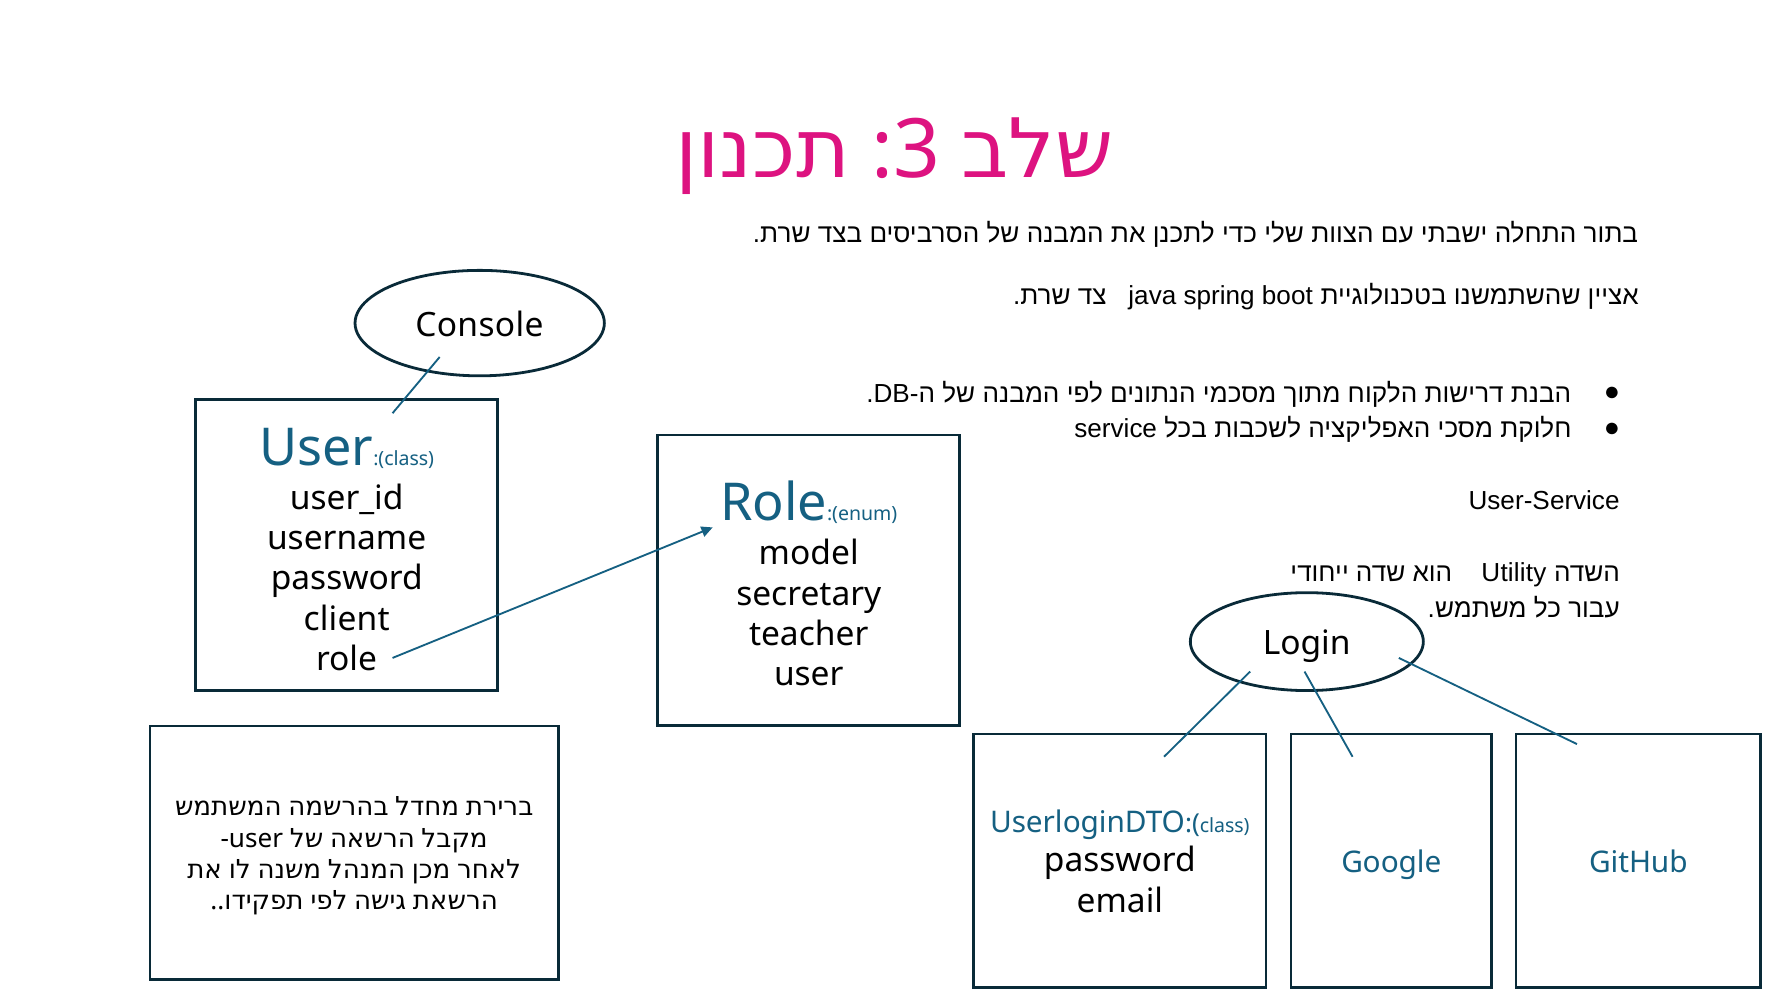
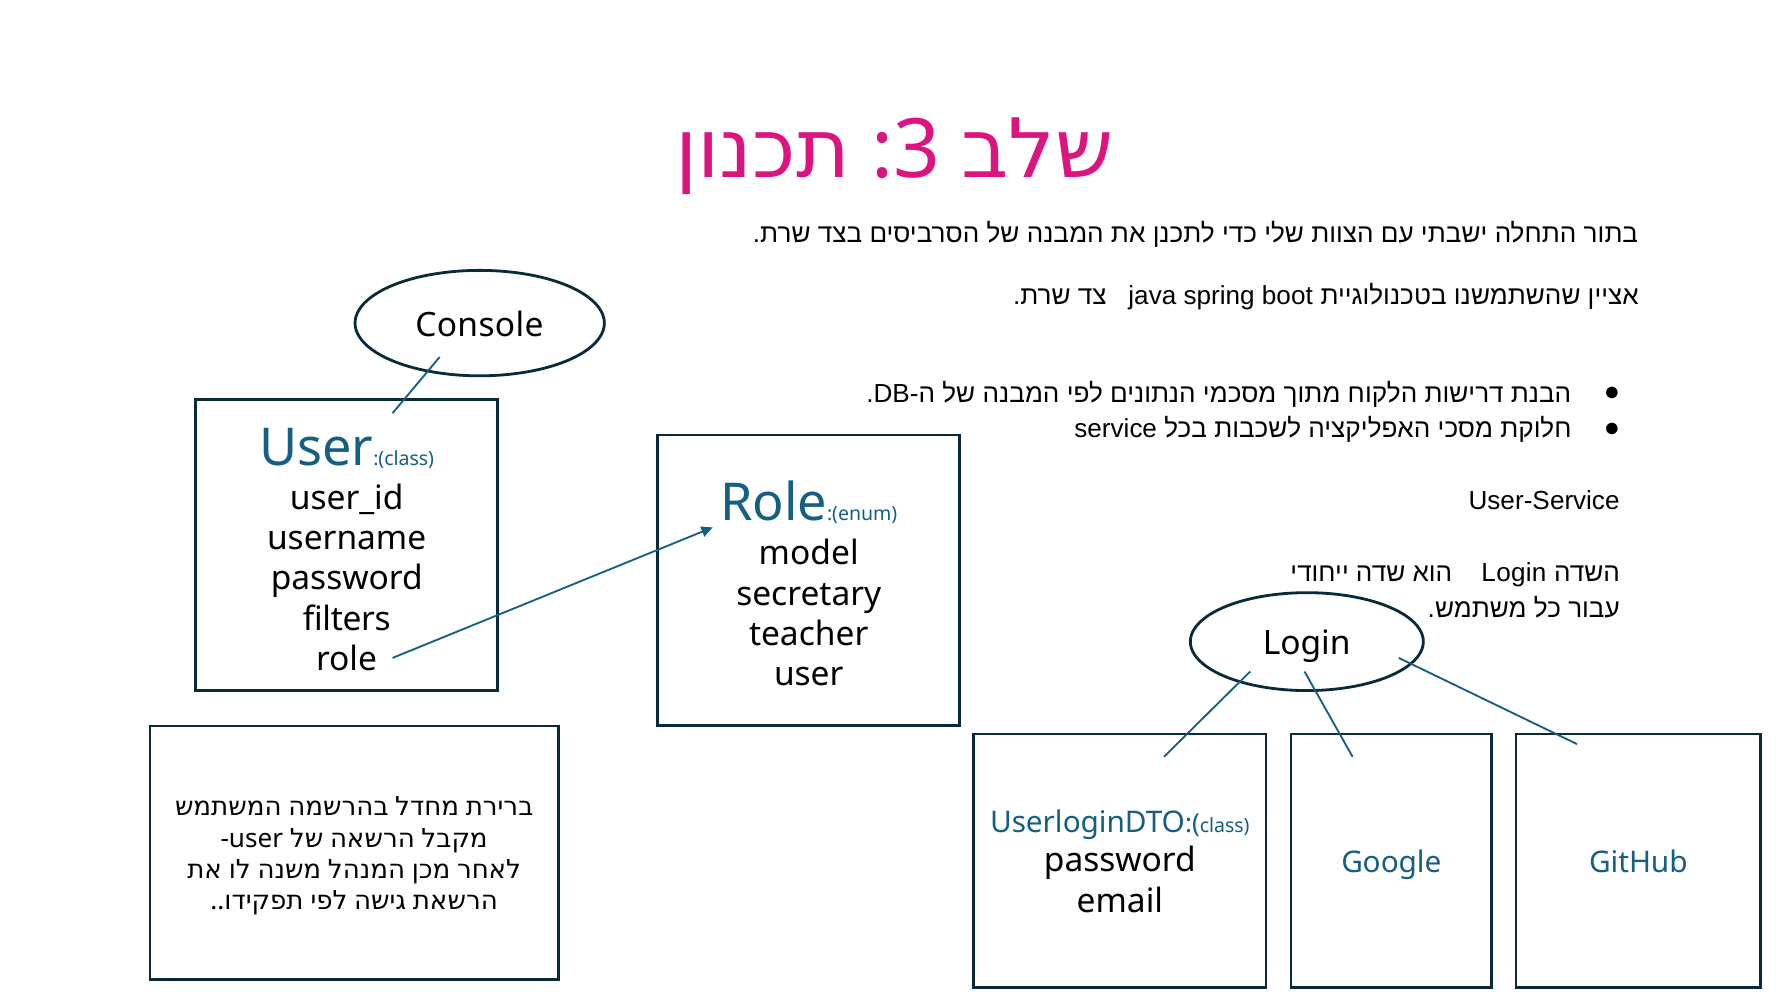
Utility: Utility -> Login (1514, 573)
client: client -> filters (347, 619)
